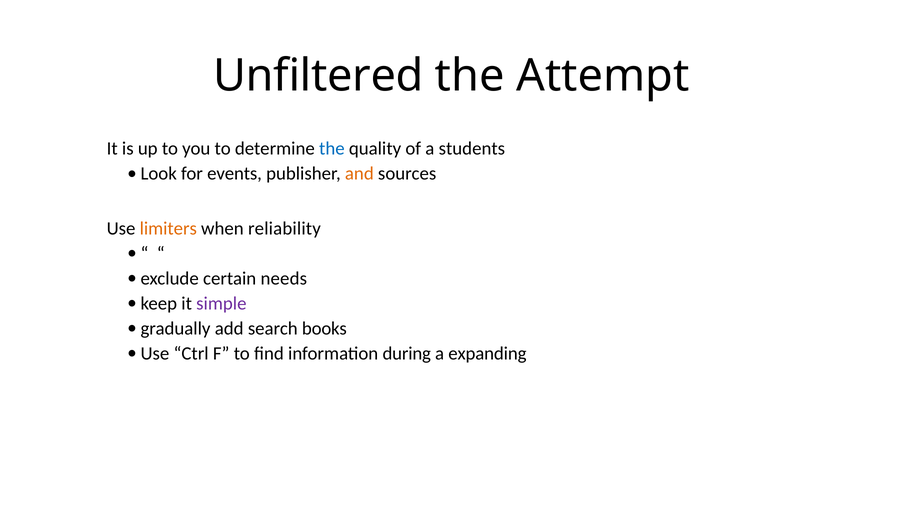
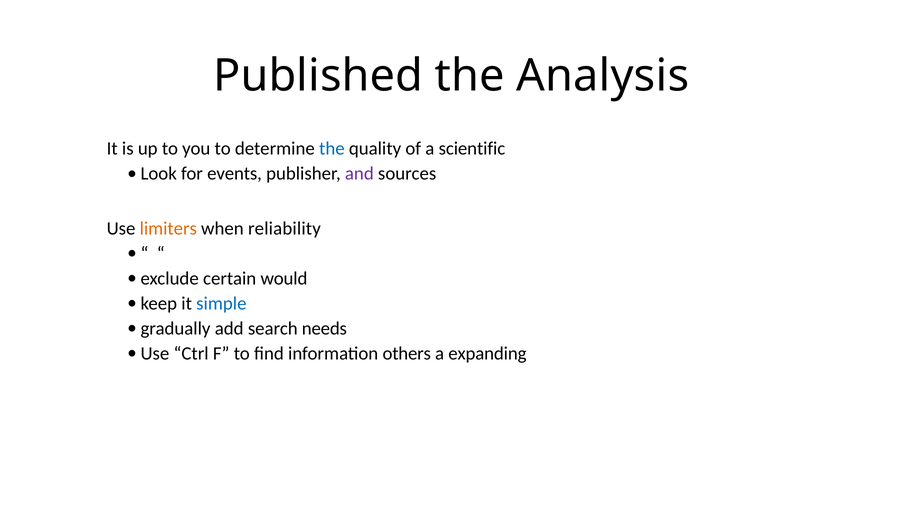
Unfiltered: Unfiltered -> Published (318, 76)
Attempt: Attempt -> Analysis (603, 76)
students: students -> scientific (472, 149)
and colour: orange -> purple (359, 174)
needs: needs -> would (284, 278)
simple colour: purple -> blue (221, 303)
books: books -> needs (324, 328)
during: during -> others (407, 353)
